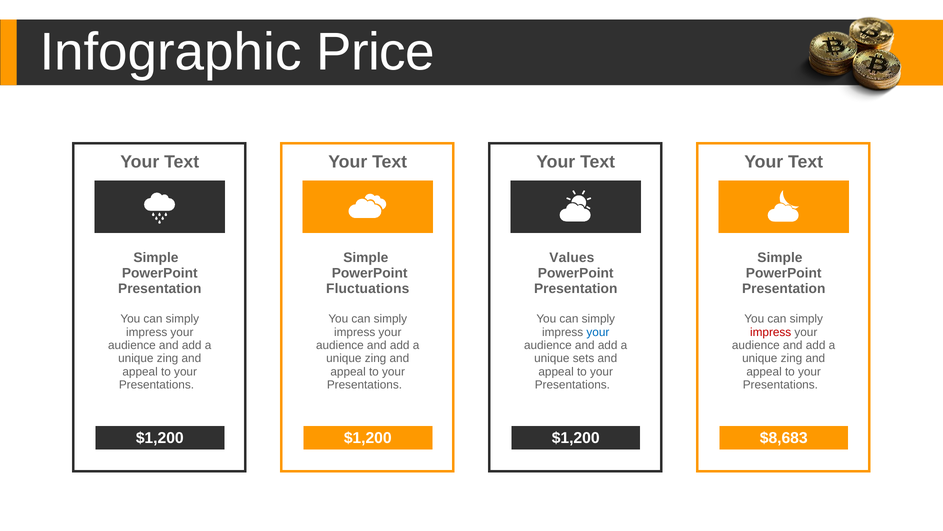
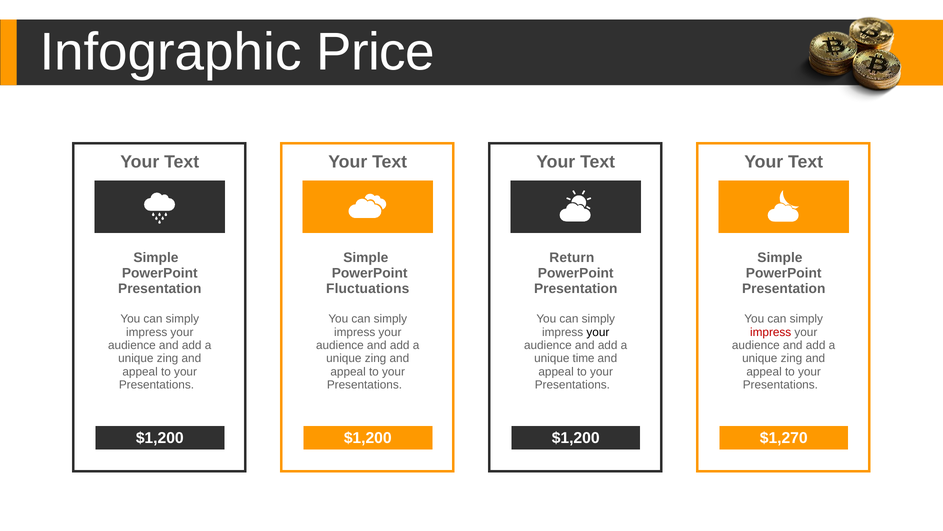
Values: Values -> Return (572, 257)
your colour: blue -> black (598, 332)
sets: sets -> time (584, 358)
$8,683: $8,683 -> $1,270 (784, 437)
